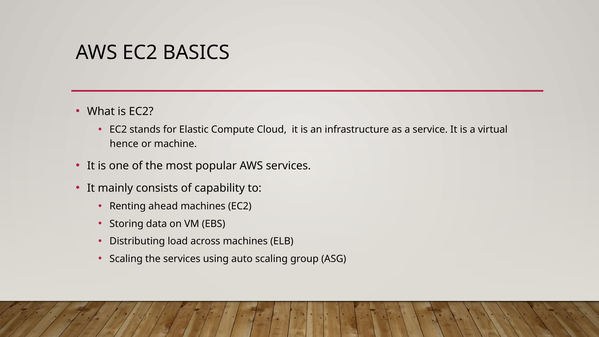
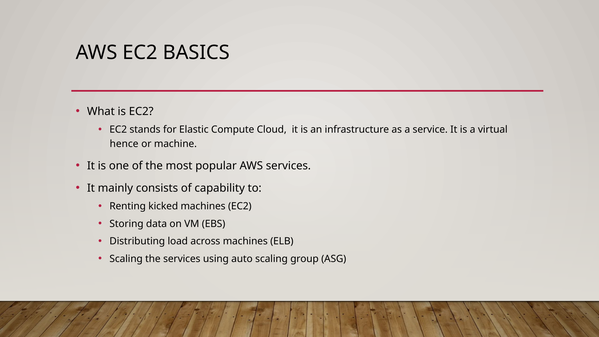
ahead: ahead -> kicked (163, 206)
